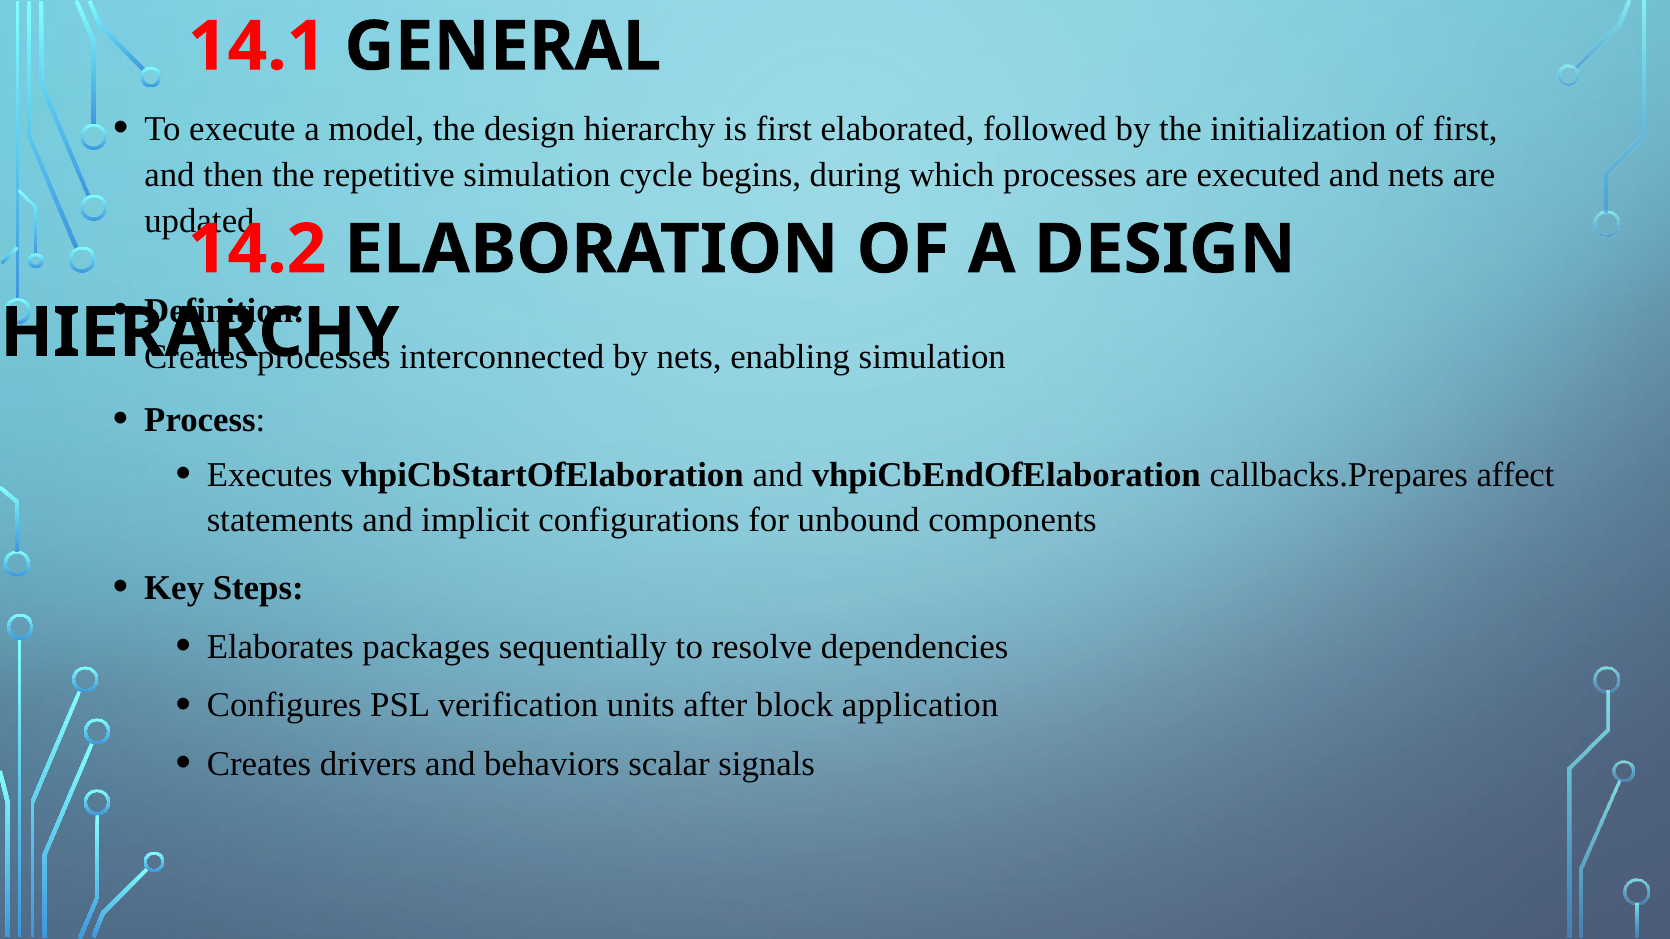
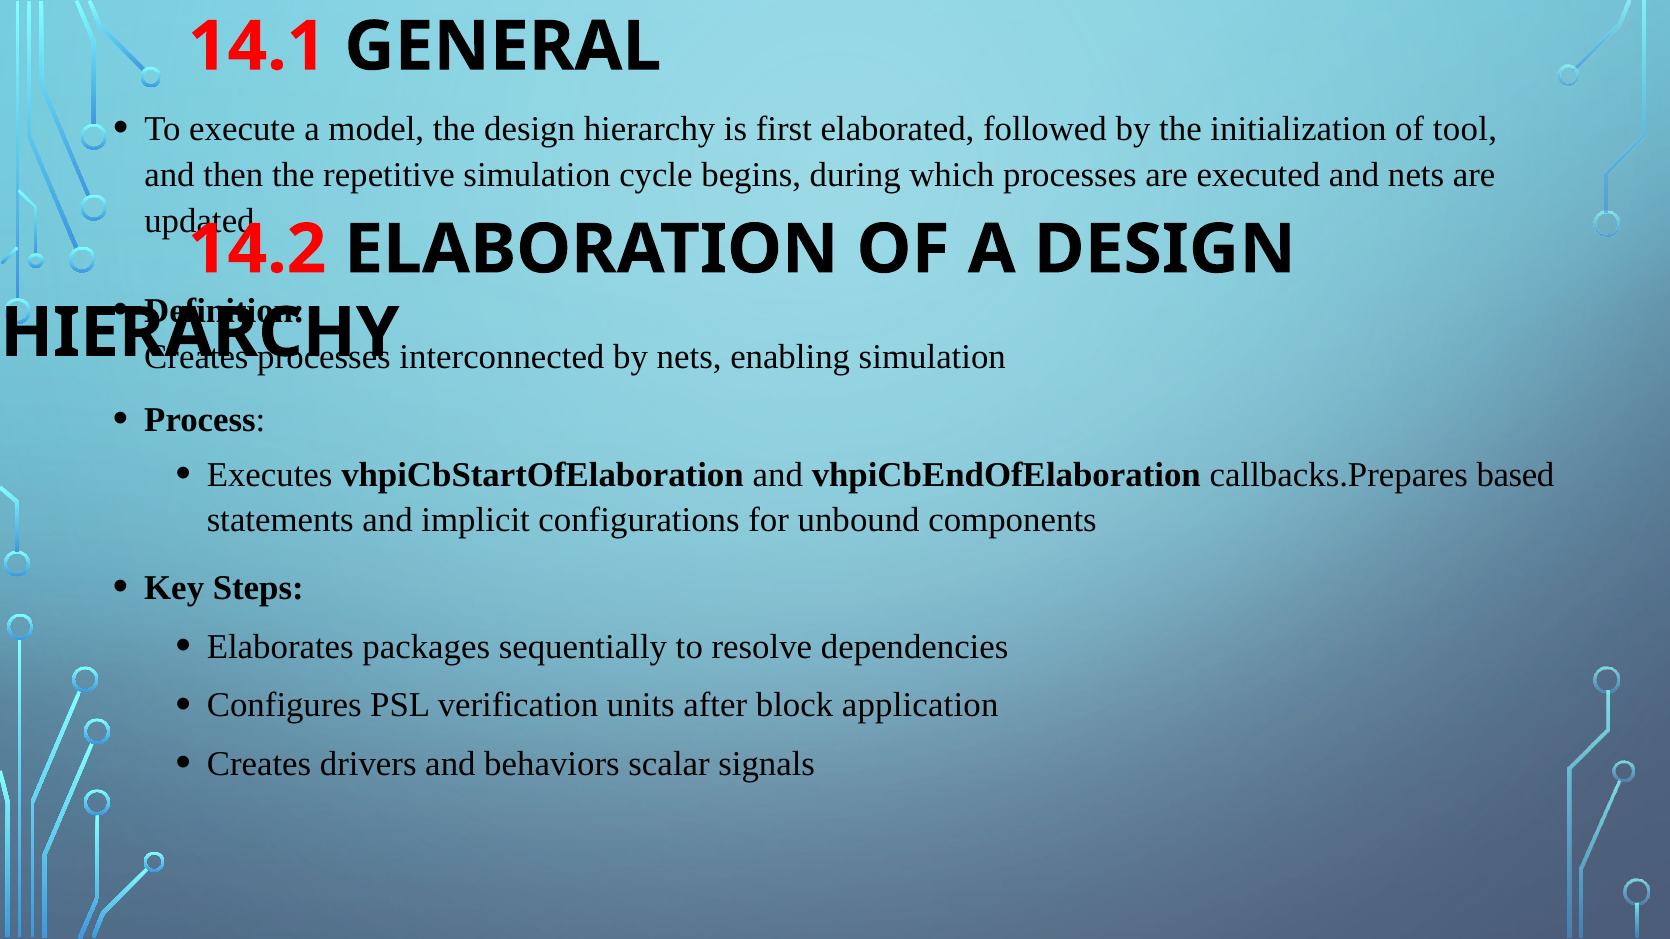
of first: first -> tool (1465, 129)
affect: affect -> based (1515, 475)
